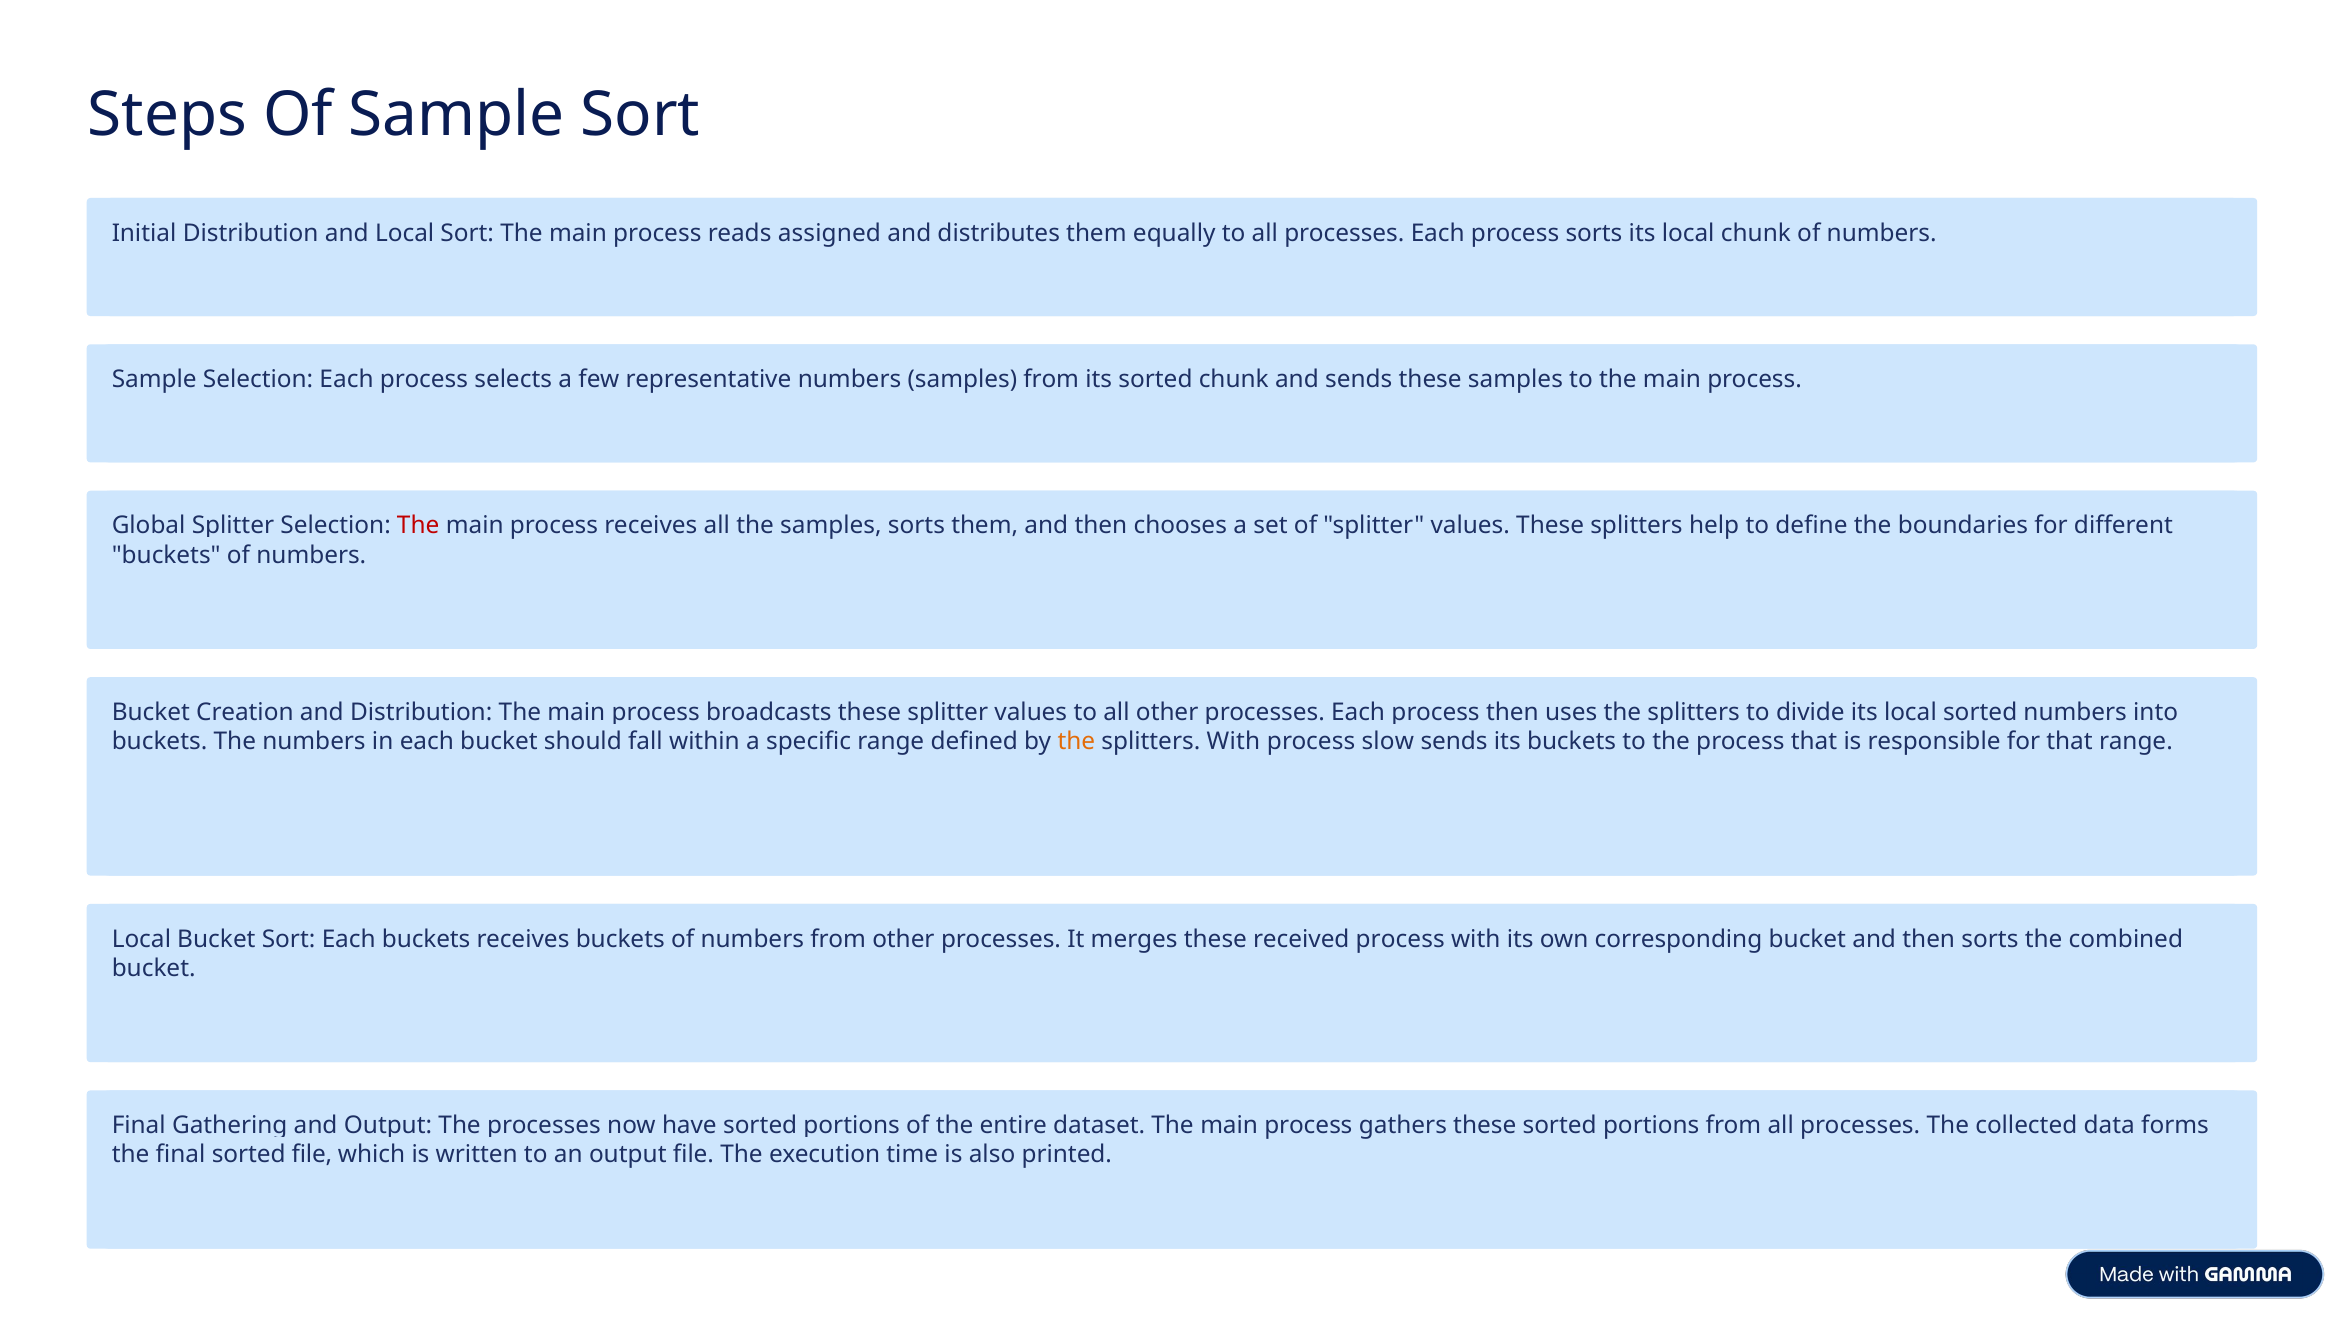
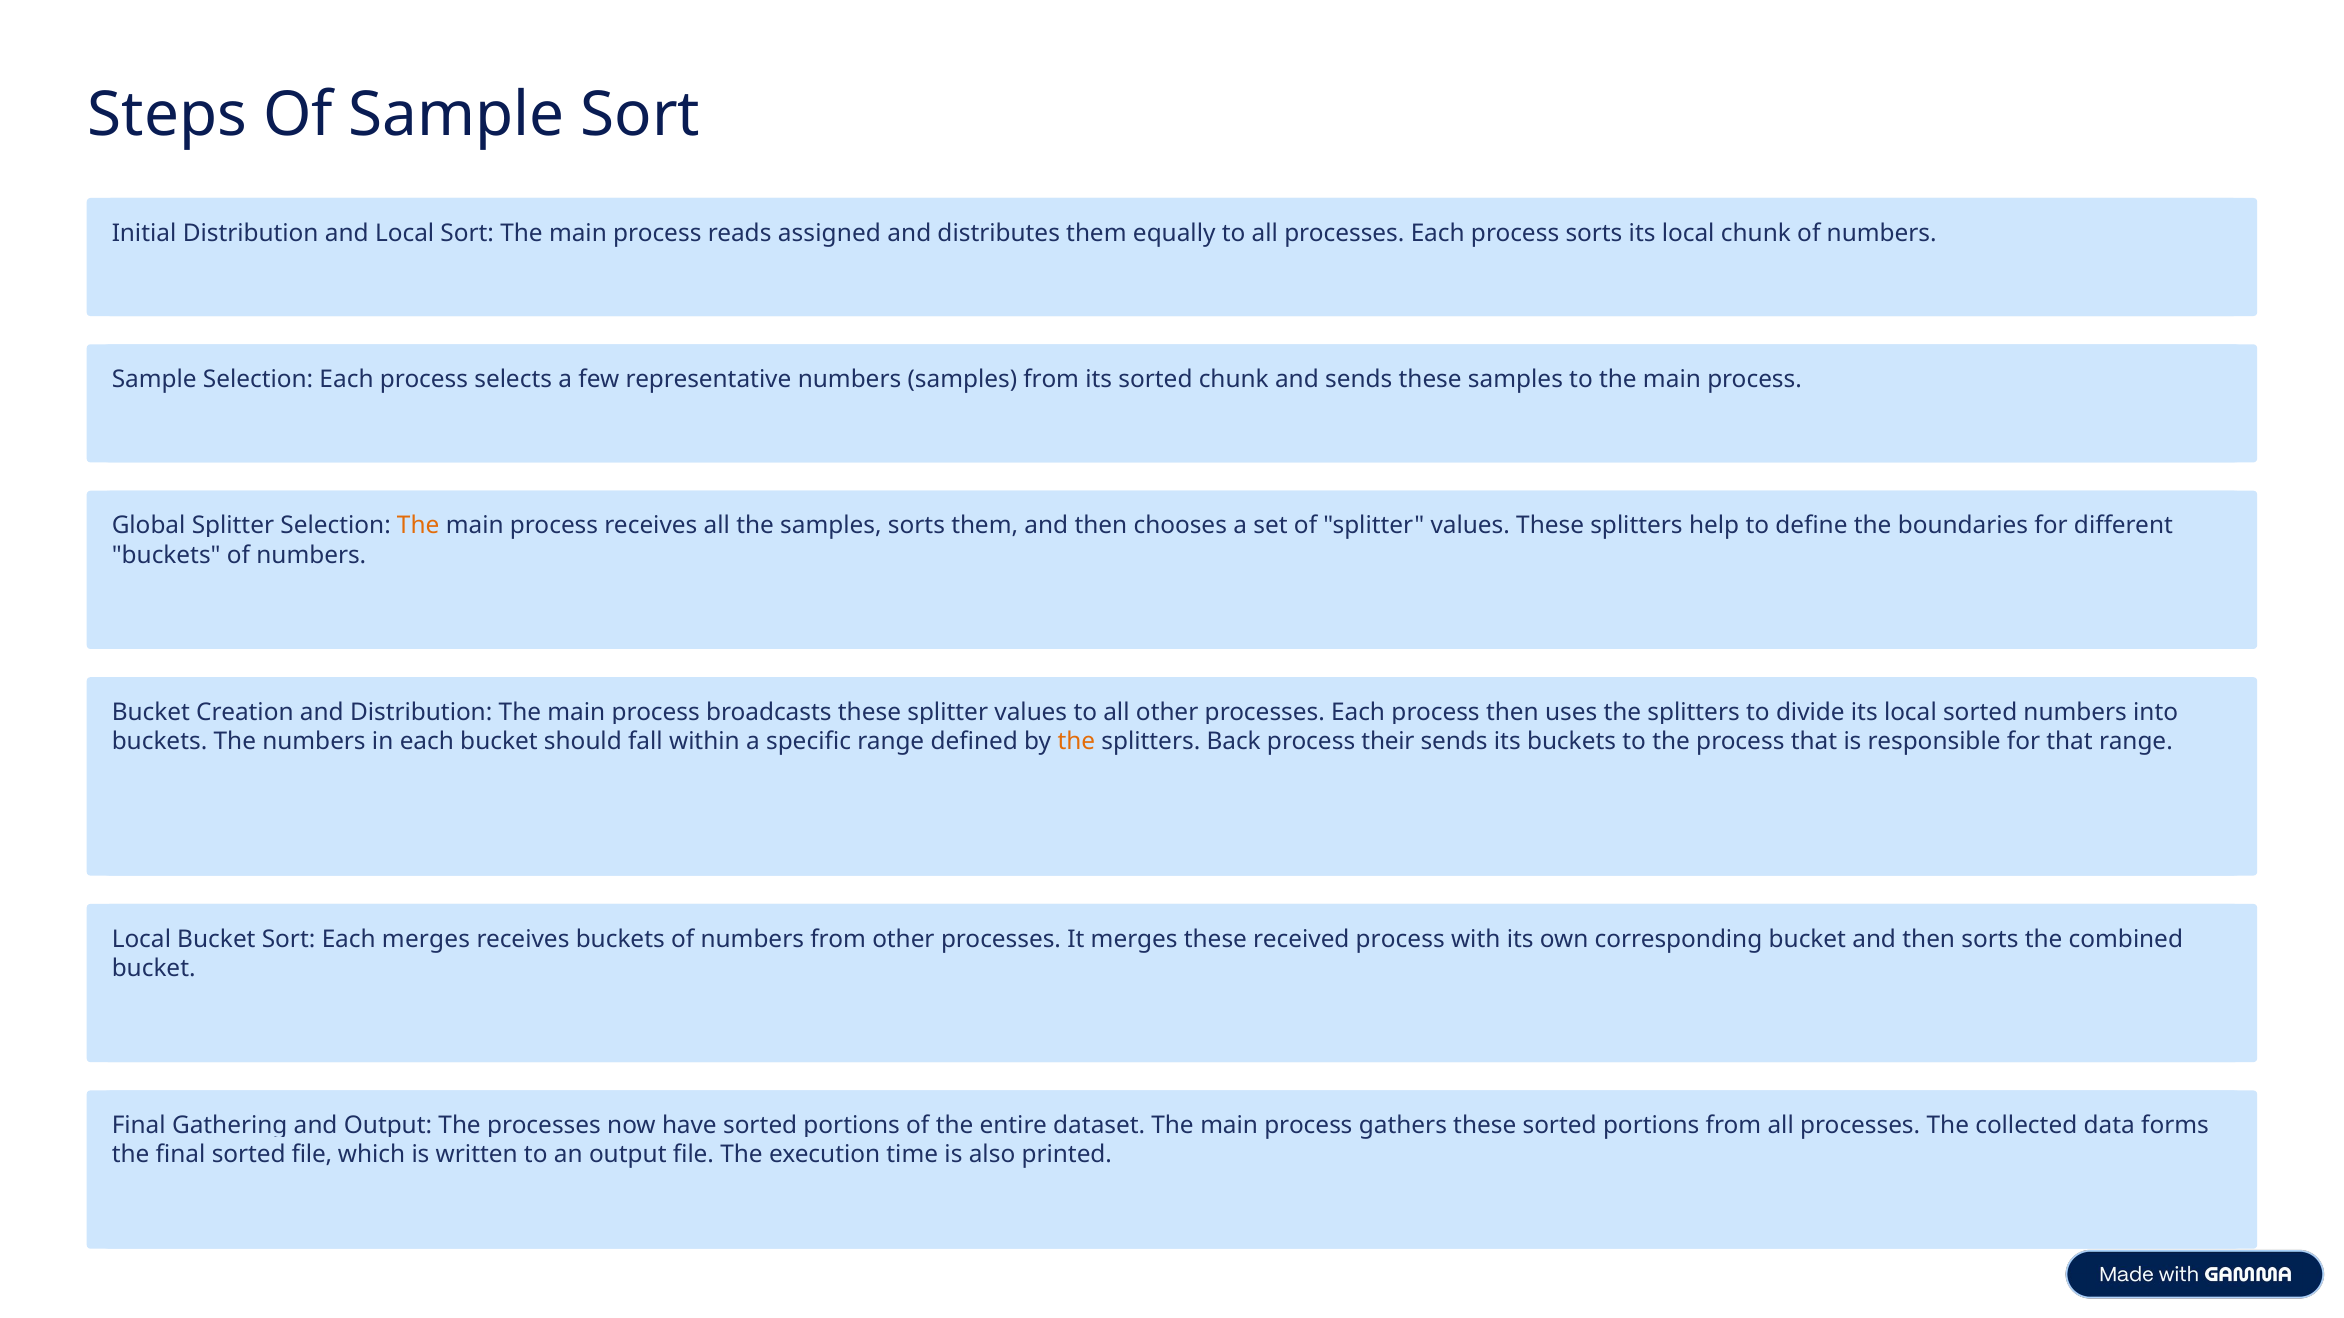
The colour: red -> orange (418, 526)
splitters With: With -> Back (1234, 742)
slow: slow -> their (1388, 742)
Each buckets: buckets -> merges (426, 939)
